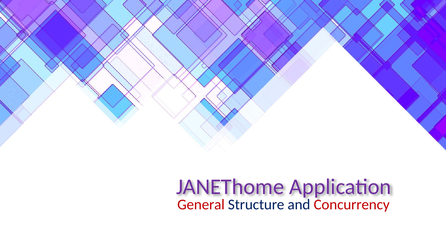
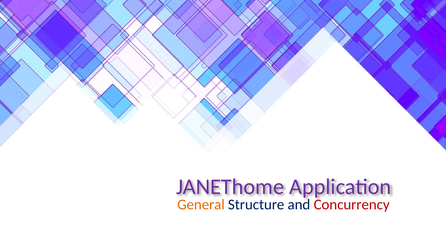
General colour: red -> orange (201, 205)
